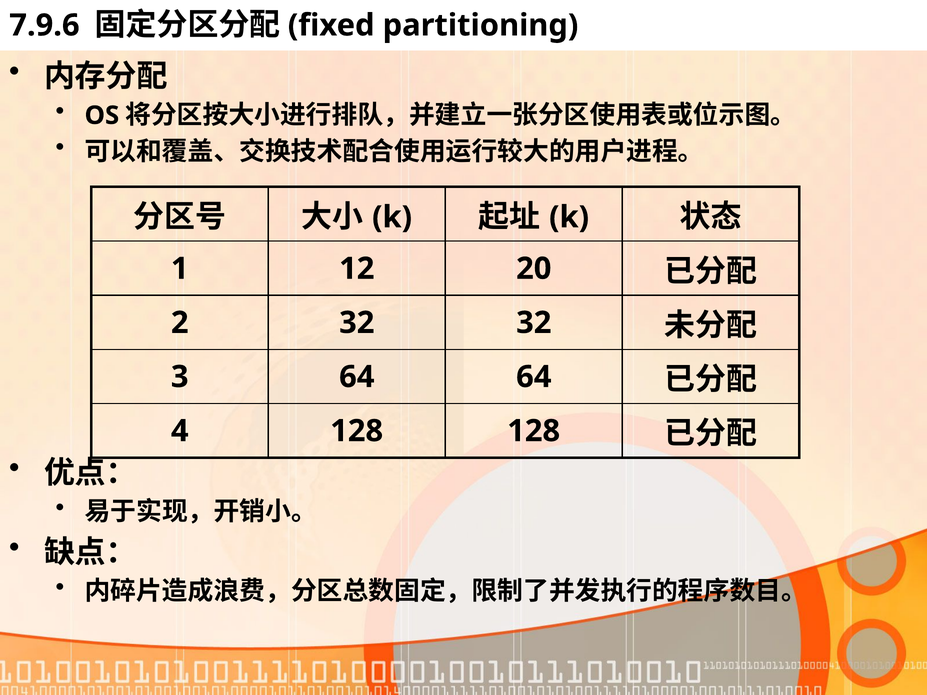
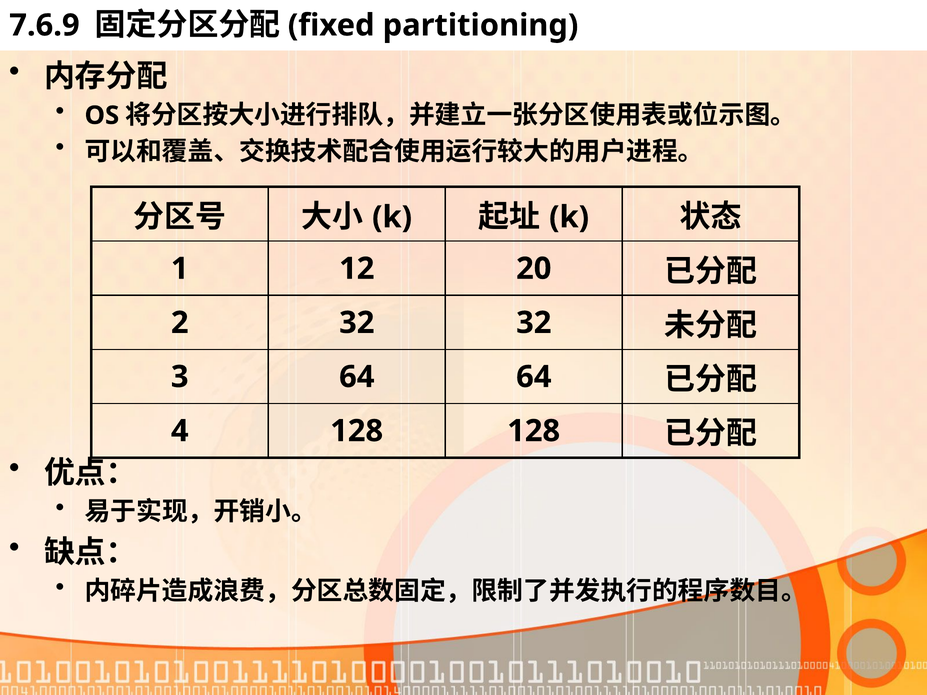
7.9.6: 7.9.6 -> 7.6.9 (44, 25)
